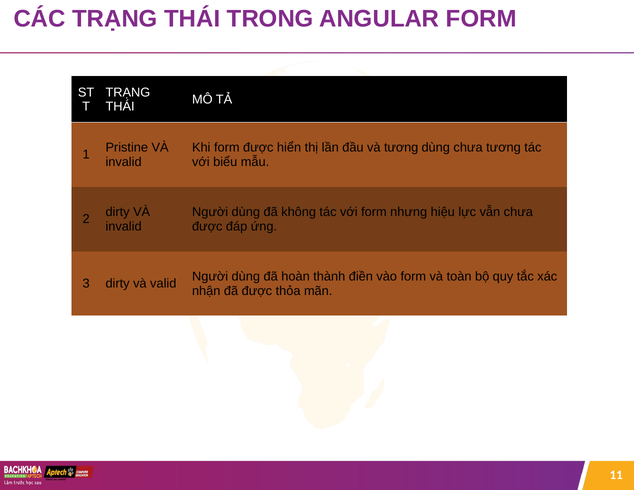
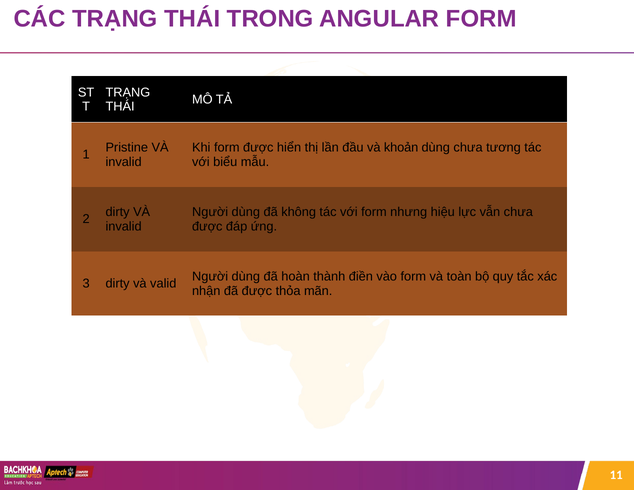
và tương: tương -> khoản (401, 148)
